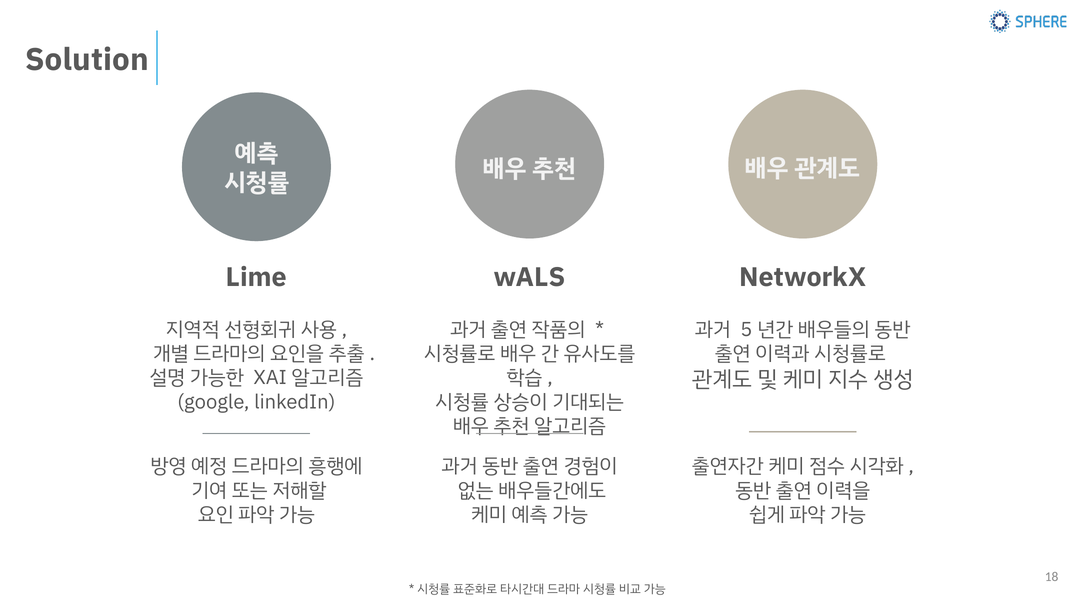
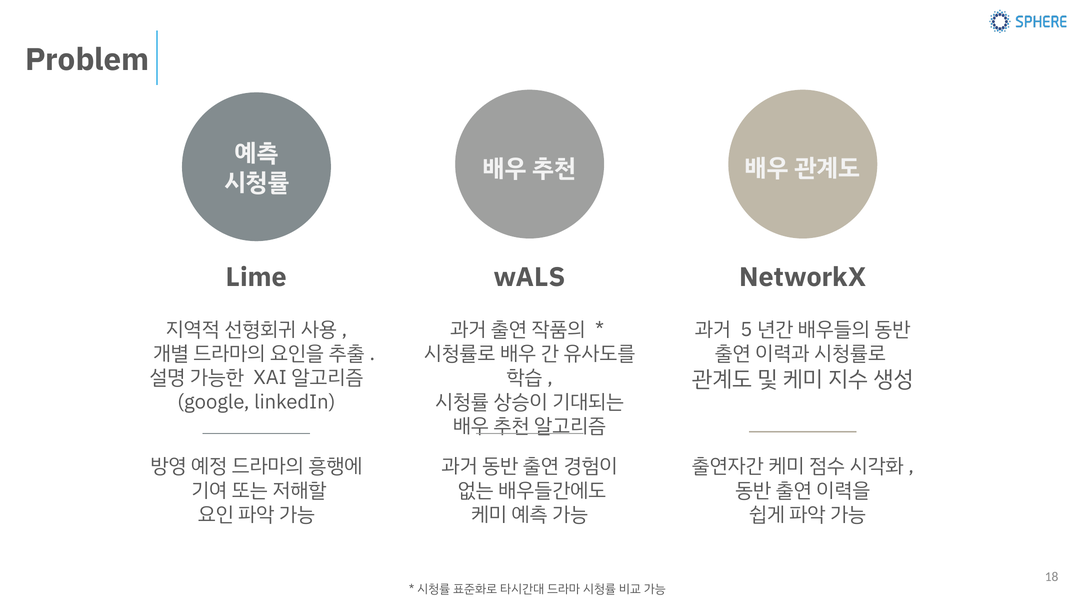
Solution: Solution -> Problem (87, 60)
